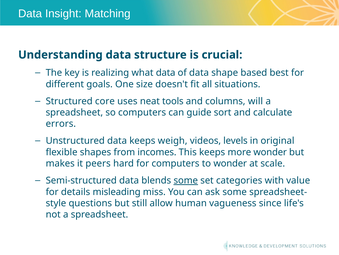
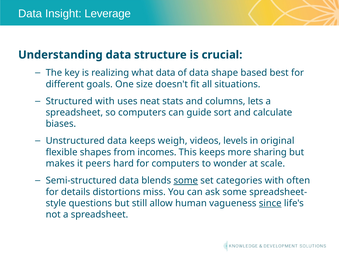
Matching: Matching -> Leverage (108, 14)
Structured core: core -> with (105, 101)
tools: tools -> stats (173, 101)
will: will -> lets (256, 101)
errors: errors -> biases (61, 123)
more wonder: wonder -> sharing (270, 152)
value: value -> often (298, 180)
misleading: misleading -> distortions (117, 191)
since underline: none -> present (270, 203)
